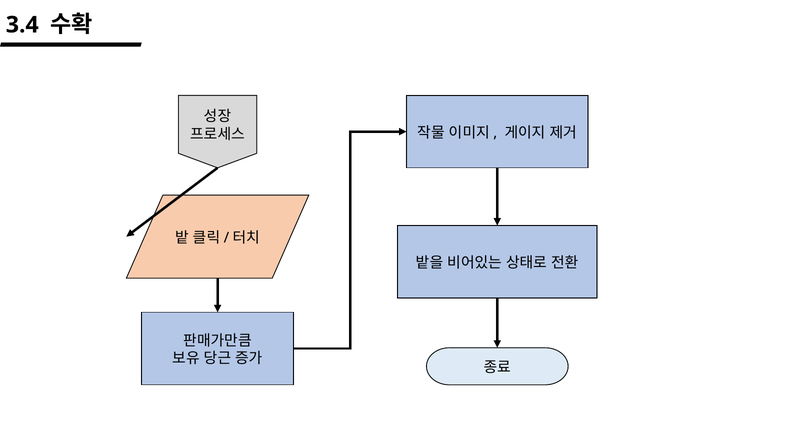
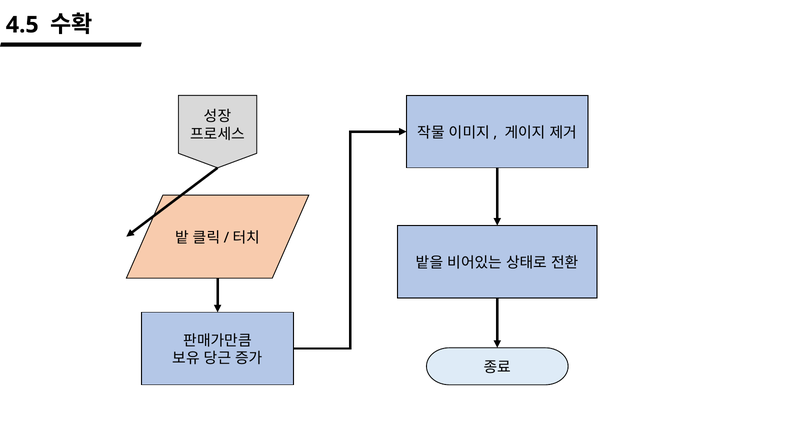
3.4: 3.4 -> 4.5 (22, 25)
